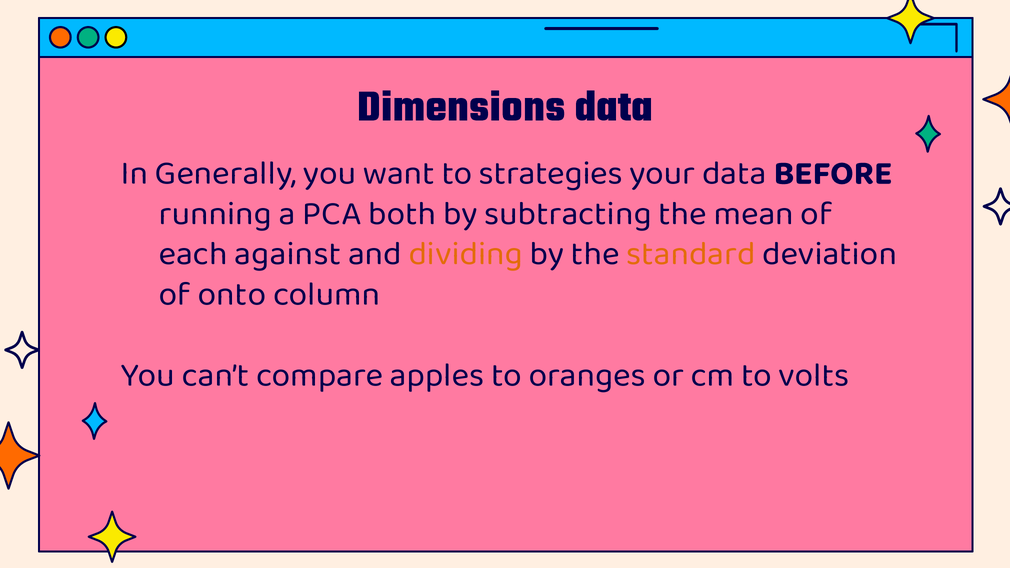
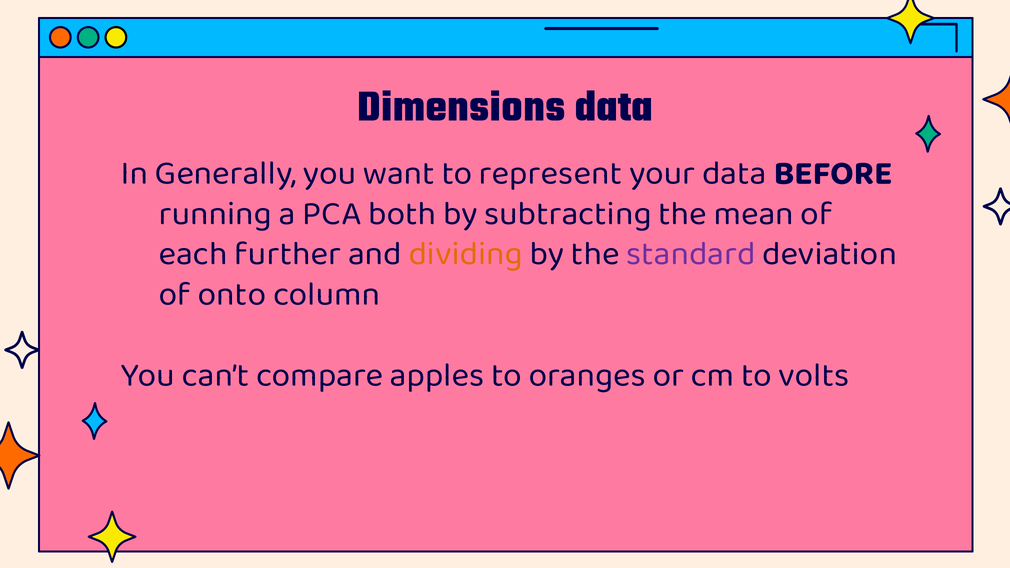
strategies: strategies -> represent (551, 173)
against: against -> further (288, 253)
standard colour: orange -> purple (691, 253)
